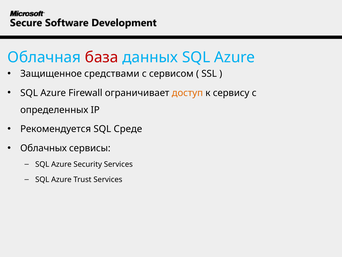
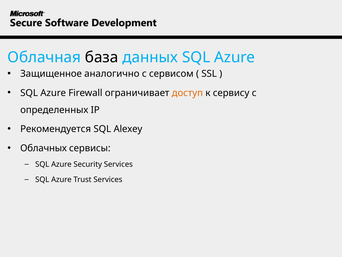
база colour: red -> black (102, 57)
средствами: средствами -> аналогично (112, 74)
Среде: Среде -> Alexey (128, 129)
